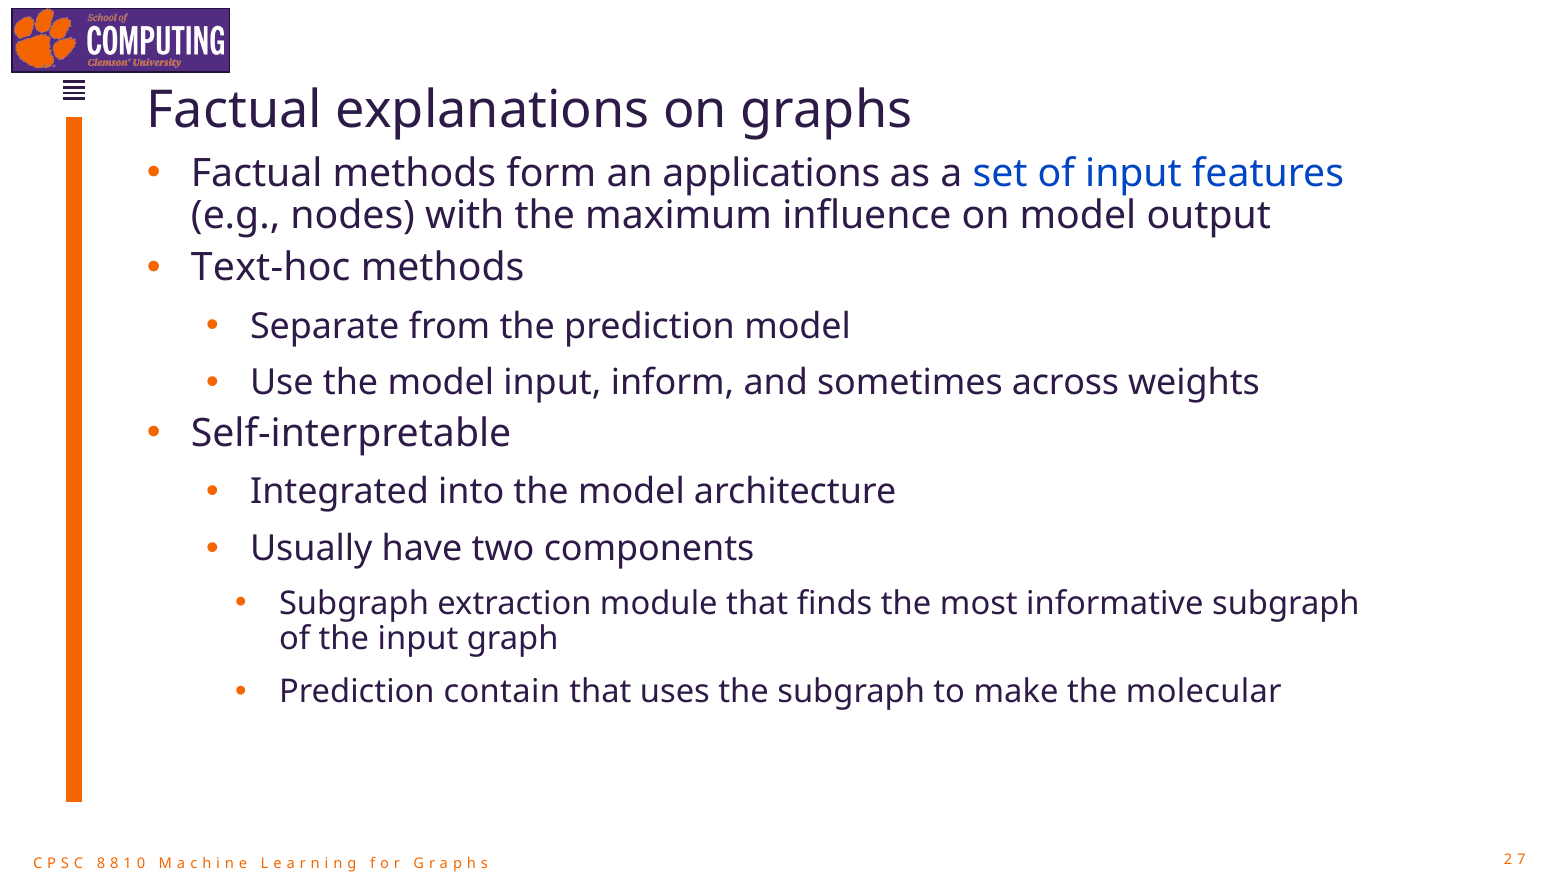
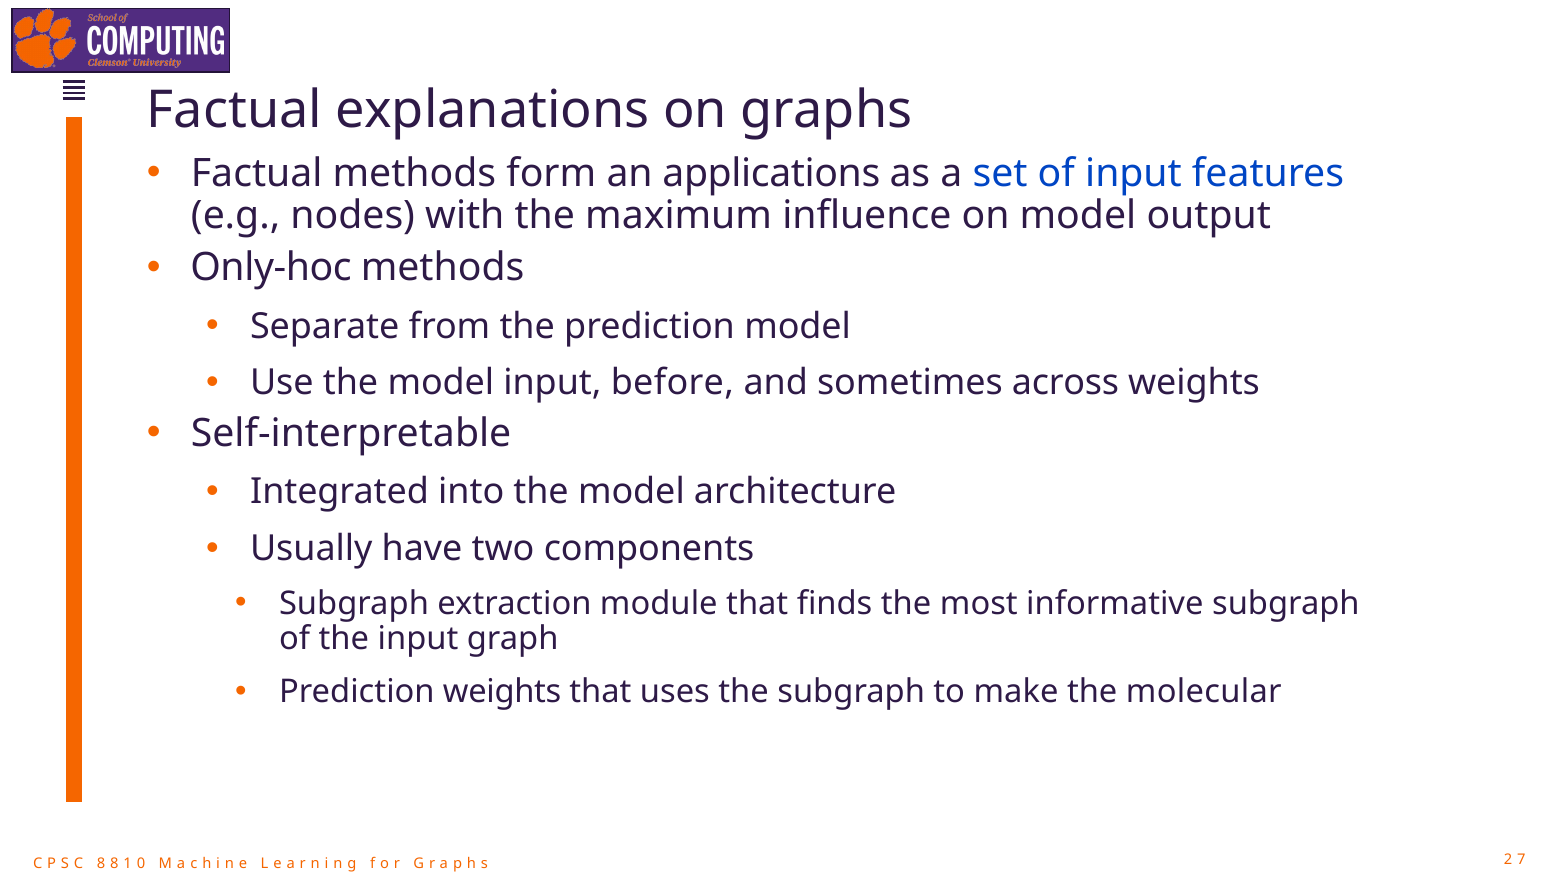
Text-hoc: Text-hoc -> Only-hoc (271, 268)
inform: inform -> before (672, 383)
Prediction contain: contain -> weights (502, 692)
